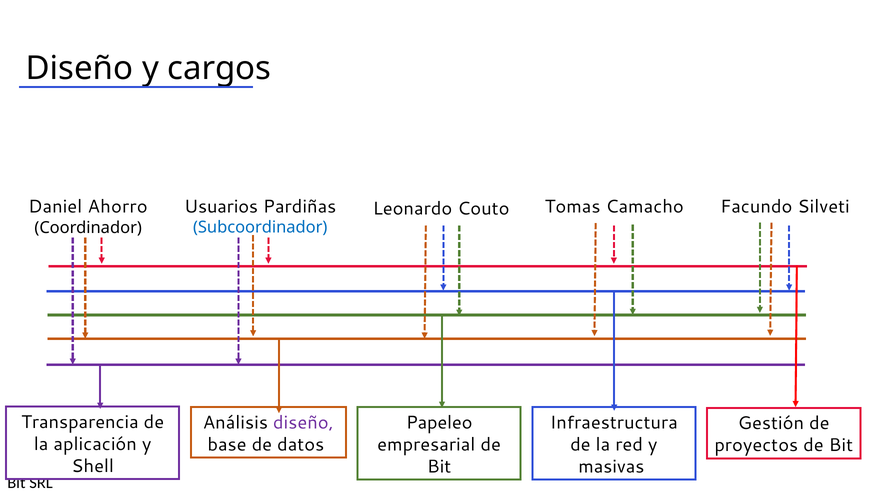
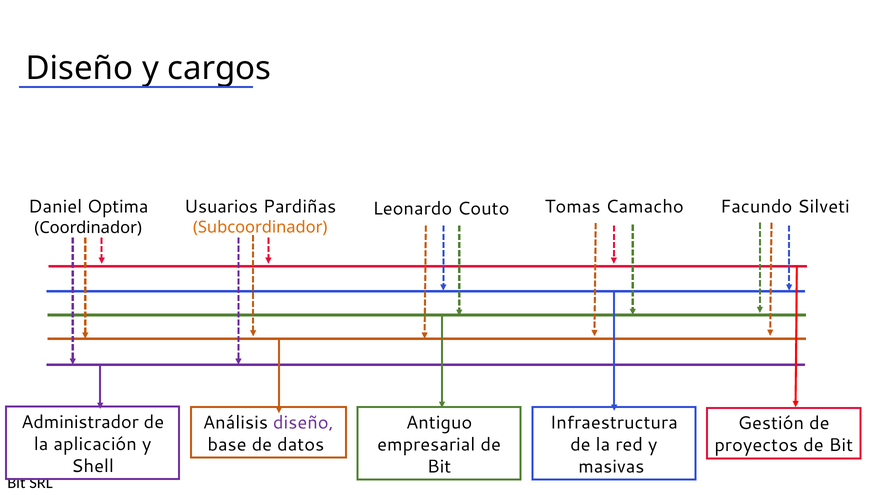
Ahorro: Ahorro -> Optima (118, 207)
Subcoordinador colour: blue -> orange (260, 227)
Transparencia: Transparencia -> Administrador (80, 422)
Papeleo: Papeleo -> Antiguo (439, 423)
